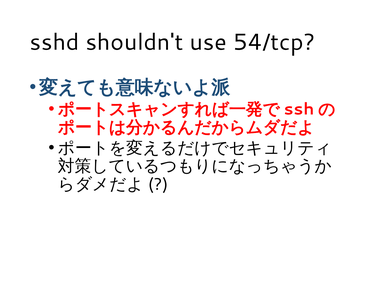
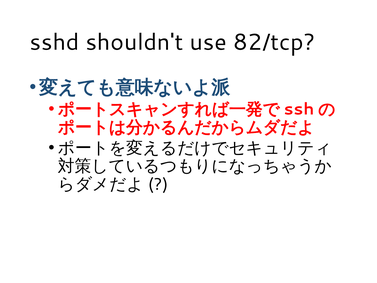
54/tcp: 54/tcp -> 82/tcp (274, 42)
